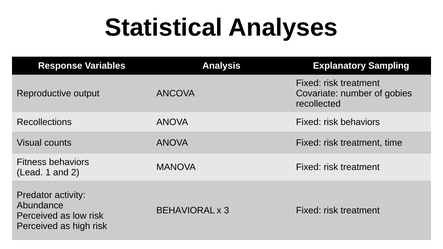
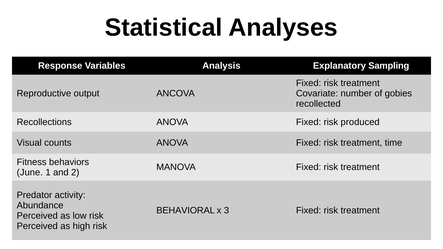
risk behaviors: behaviors -> produced (360, 122)
Lead: Lead -> June (30, 173)
